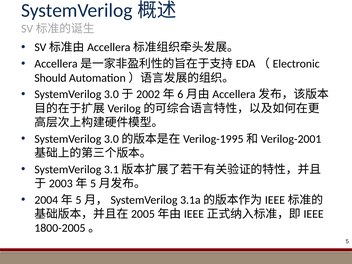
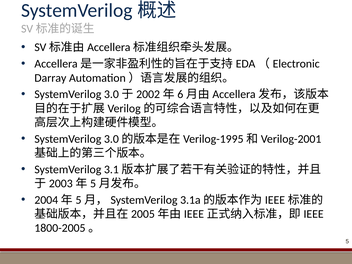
Should: Should -> Darray (50, 78)
